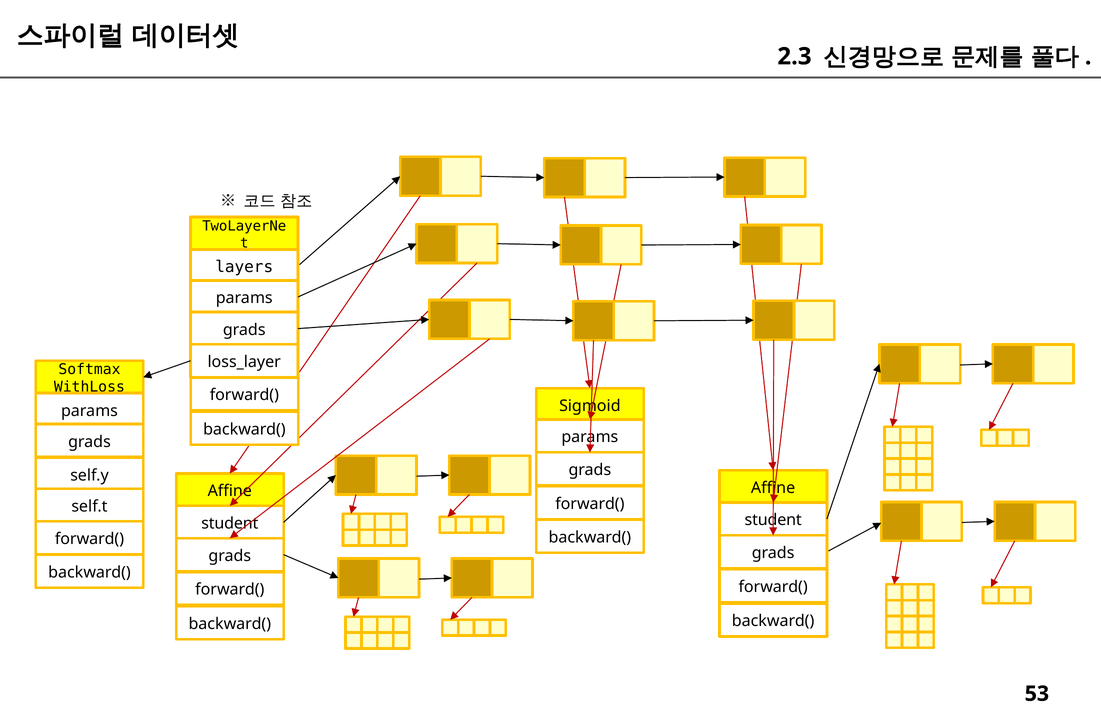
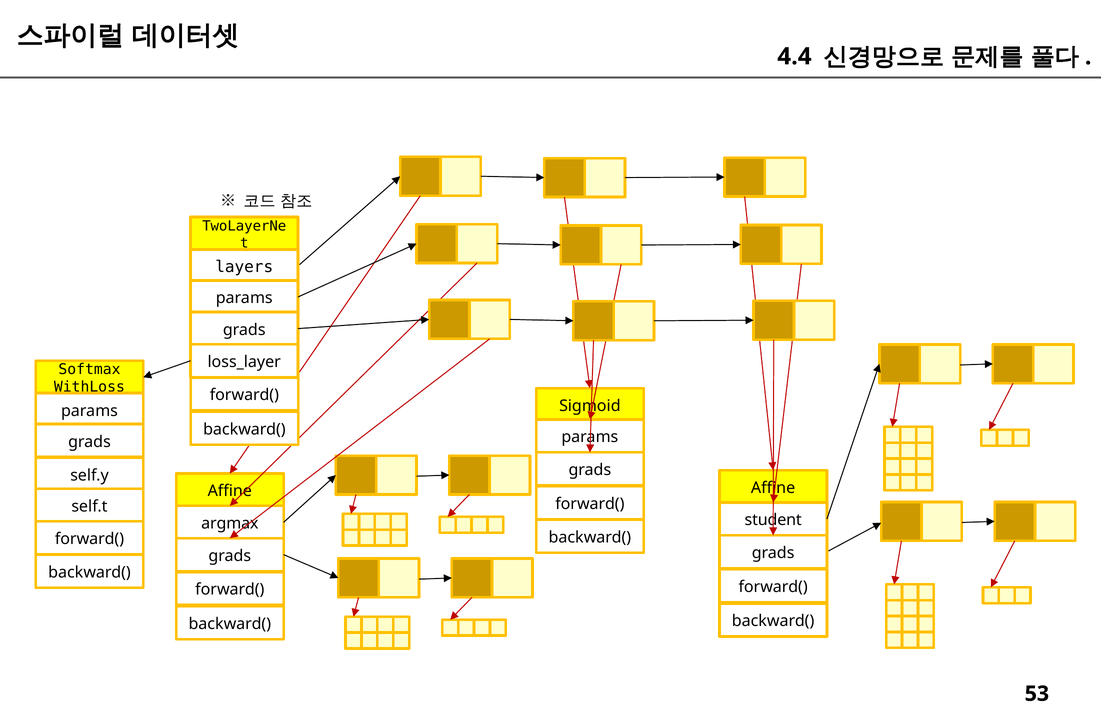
2.3: 2.3 -> 4.4 (794, 56)
student: student -> argmax (230, 524)
